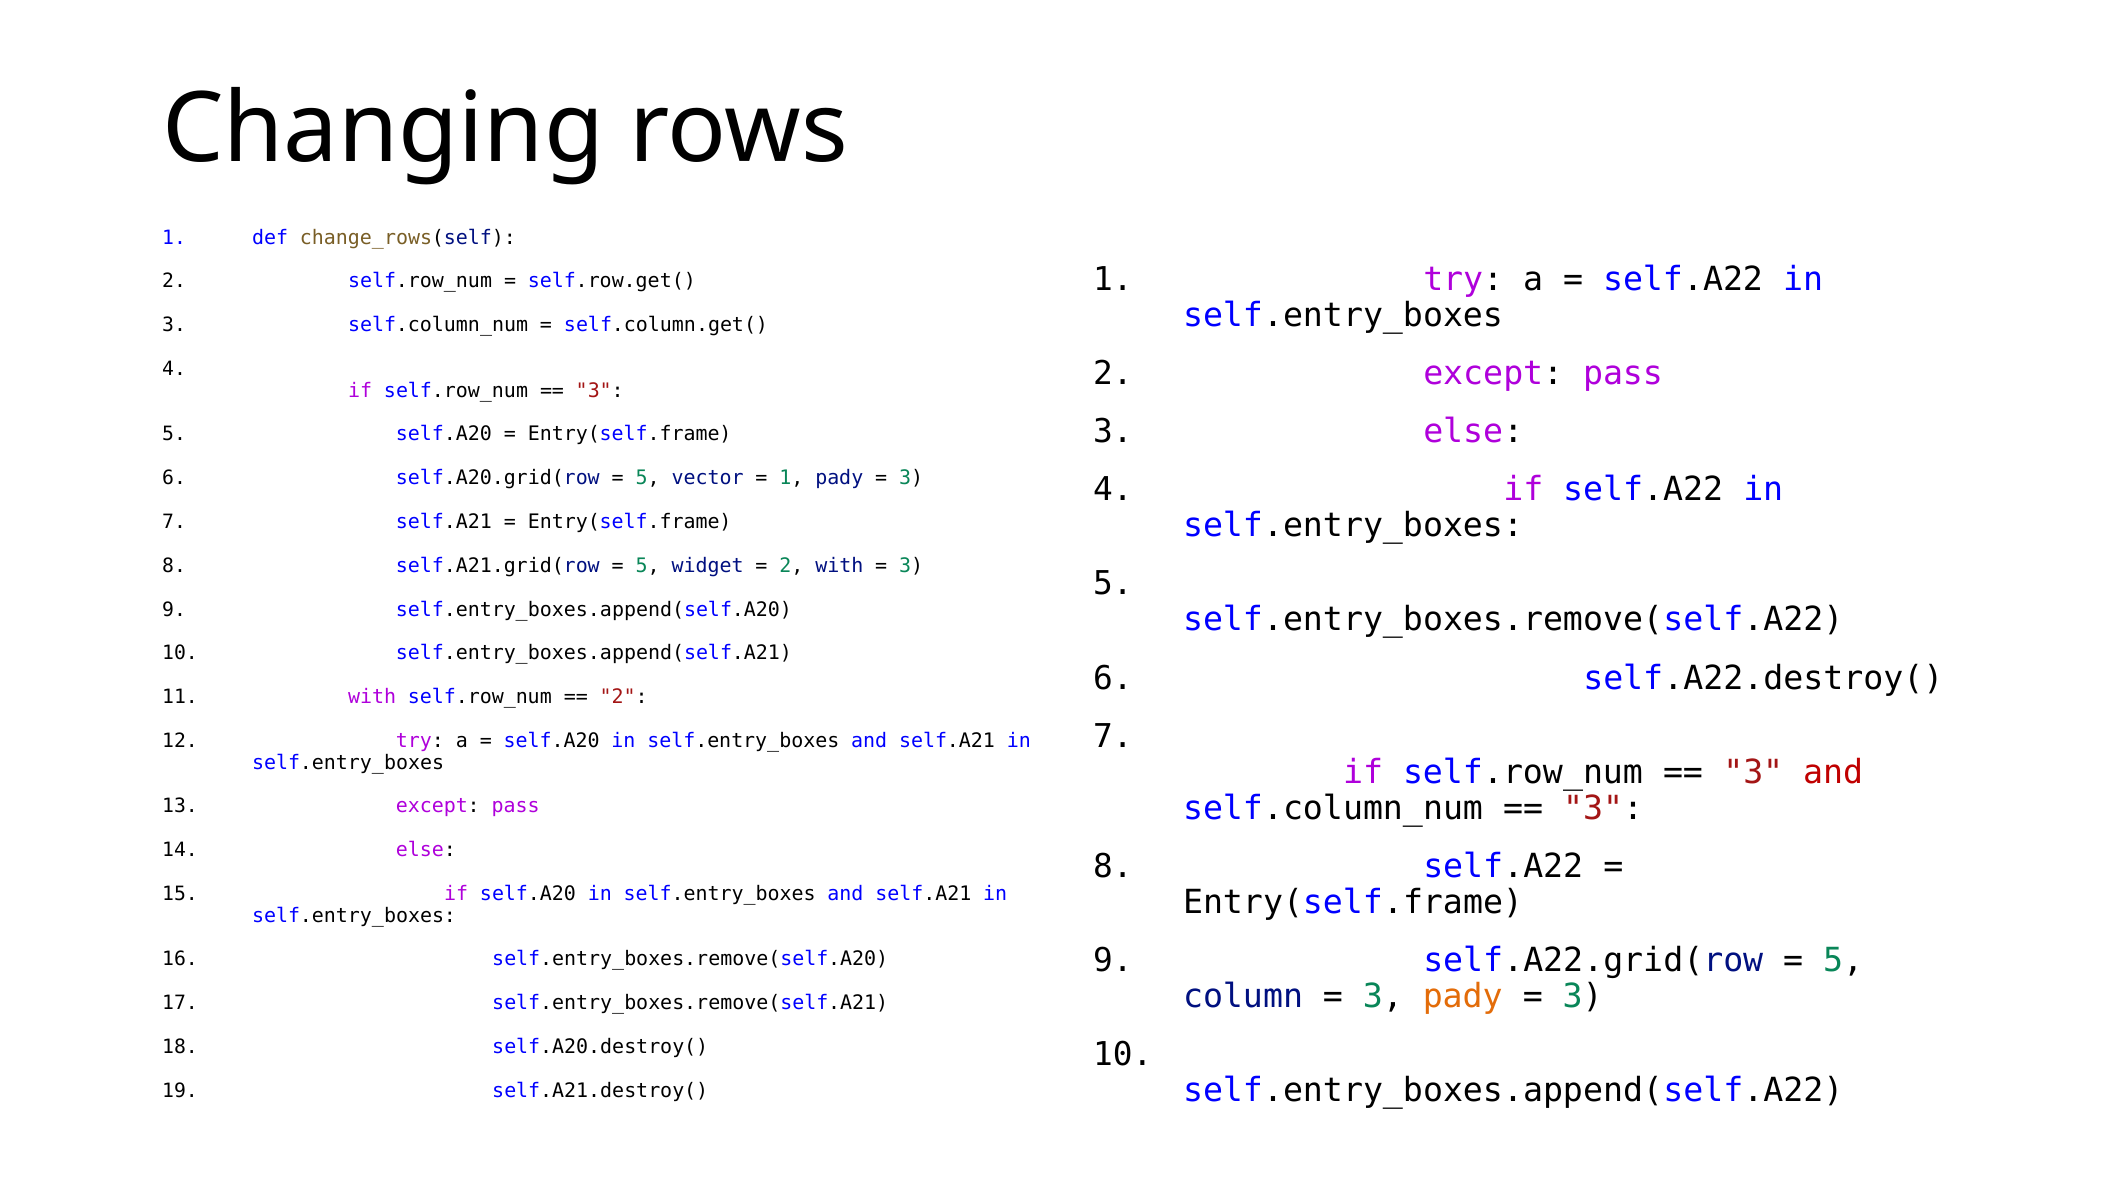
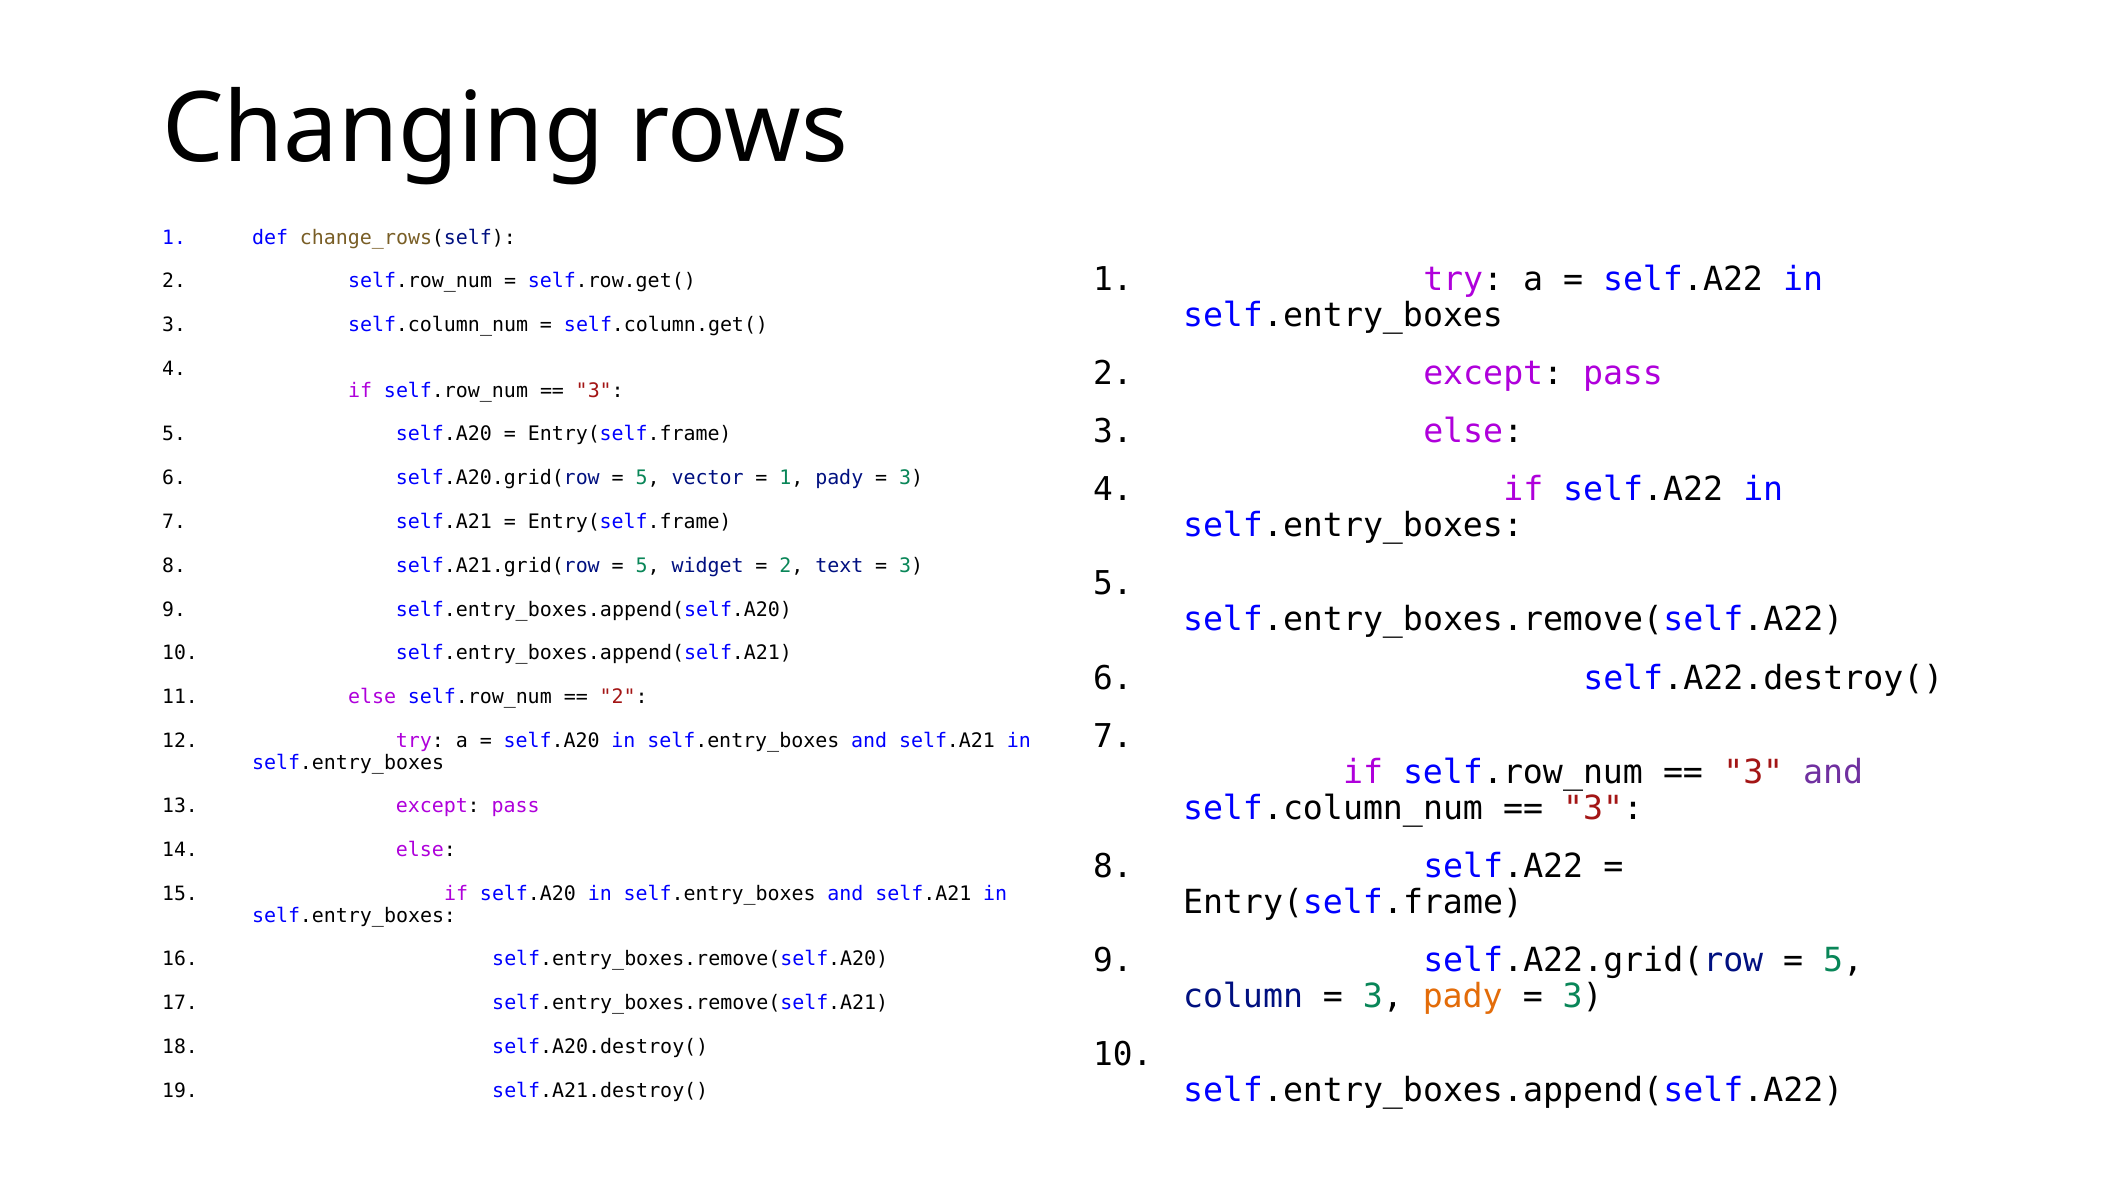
2 with: with -> text (839, 566)
with: with -> else (372, 697)
and colour: red -> purple (1833, 772)
